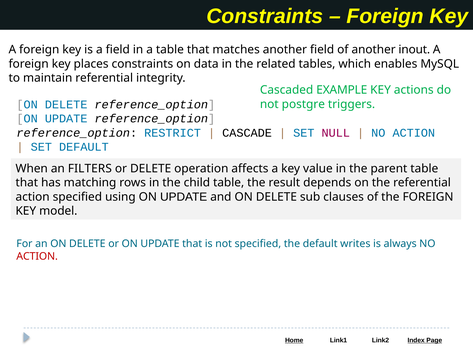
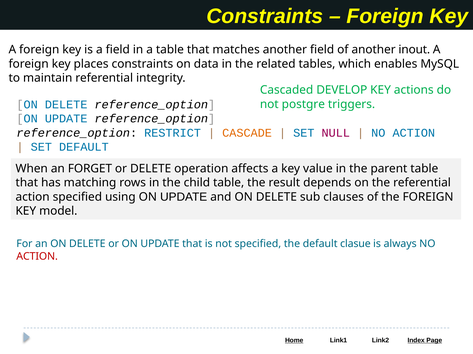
EXAMPLE: EXAMPLE -> DEVELOP (342, 90)
CASCADE colour: black -> orange (247, 133)
FILTERS: FILTERS -> FORGET (90, 169)
writes: writes -> clasue (355, 244)
